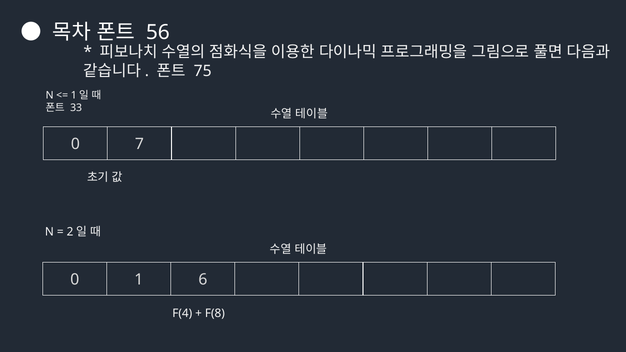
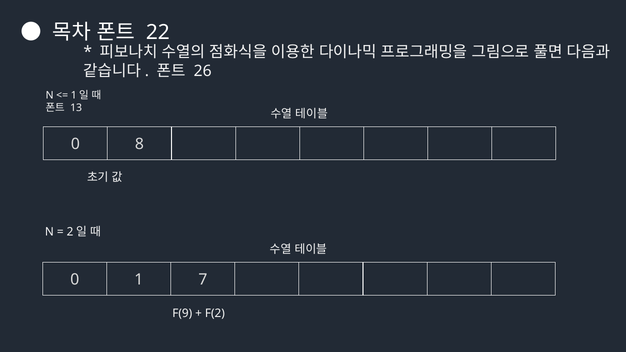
56: 56 -> 22 (158, 32)
75: 75 -> 26 (203, 71)
33: 33 -> 13 (76, 108)
7: 7 -> 8 (139, 144)
6: 6 -> 7 (203, 280)
F(4: F(4 -> F(9 (182, 313)
F(8: F(8 -> F(2 (215, 313)
